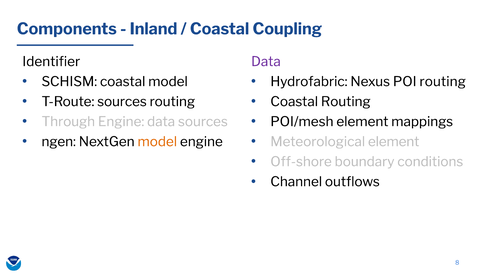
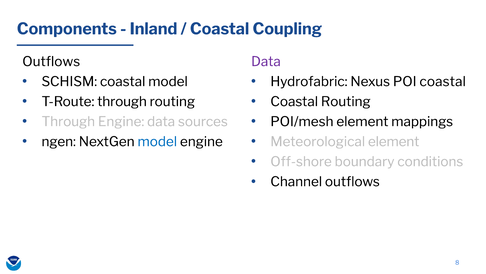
Identifier: Identifier -> Outflows (51, 61)
POI routing: routing -> coastal (443, 81)
T-Route sources: sources -> through (122, 101)
model colour: orange -> blue (157, 141)
